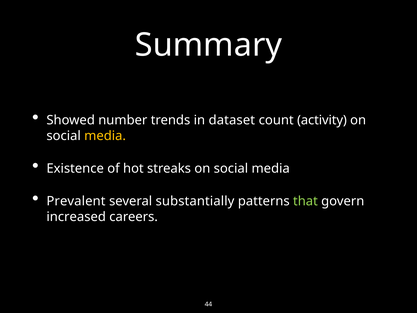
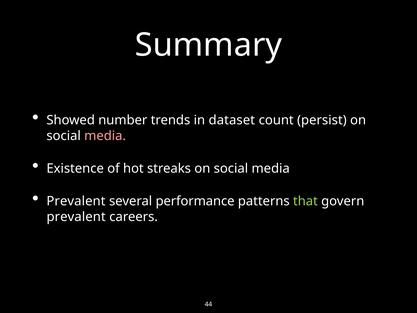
activity: activity -> persist (322, 120)
media colour: yellow -> pink (105, 136)
substantially: substantially -> performance (195, 201)
increased: increased -> prevalent (76, 217)
